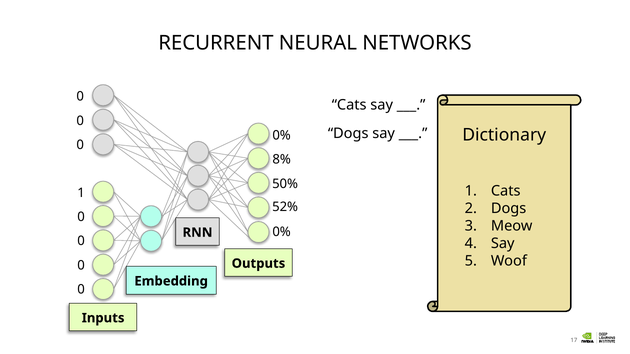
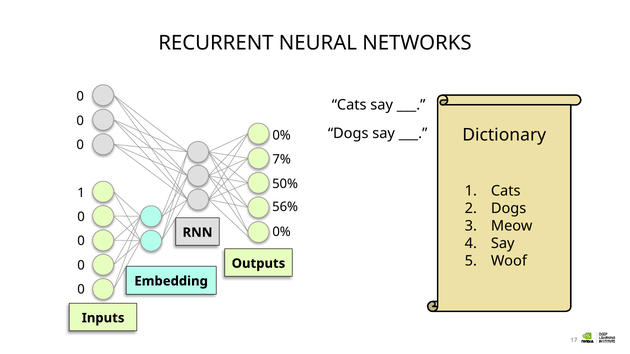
8%: 8% -> 7% (282, 160)
52%: 52% -> 56% (285, 207)
